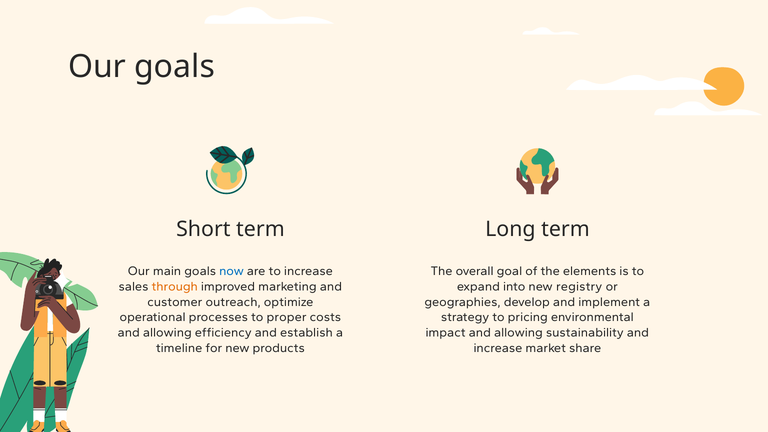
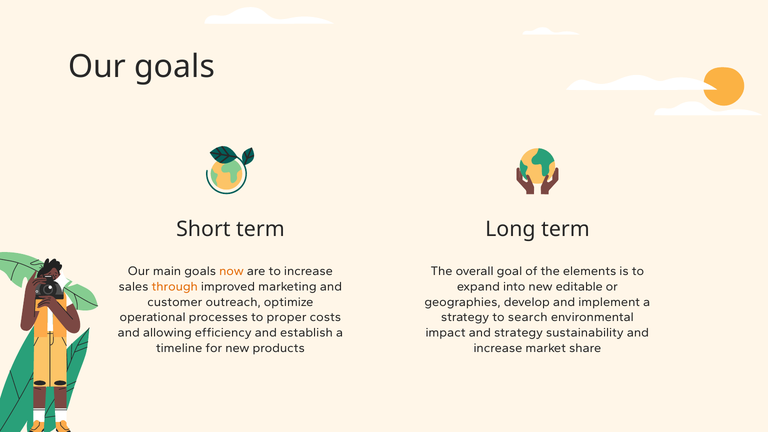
now colour: blue -> orange (232, 271)
registry: registry -> editable (579, 287)
pricing: pricing -> search (528, 317)
impact and allowing: allowing -> strategy (518, 333)
